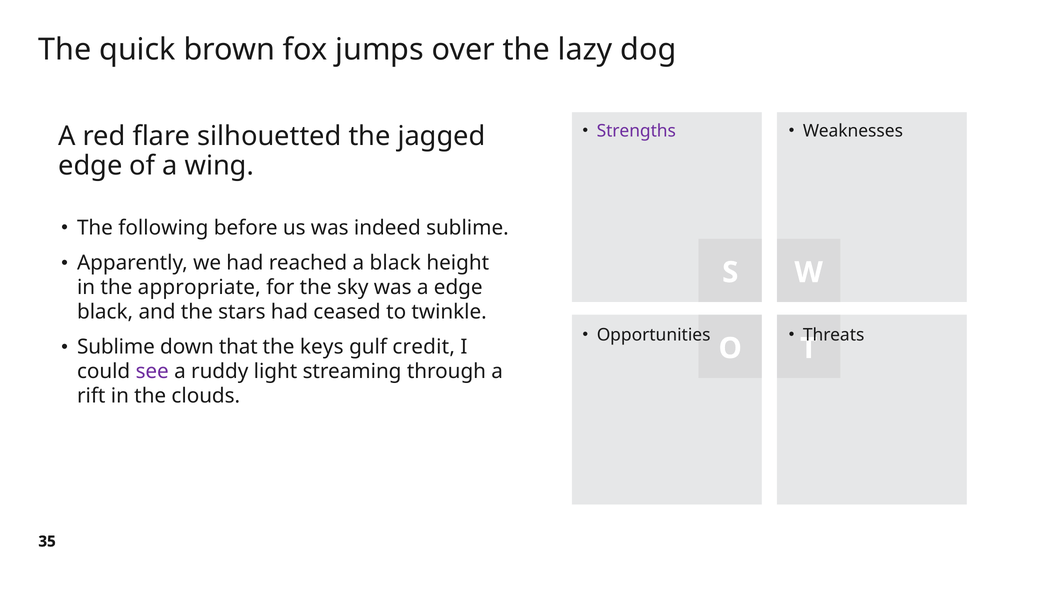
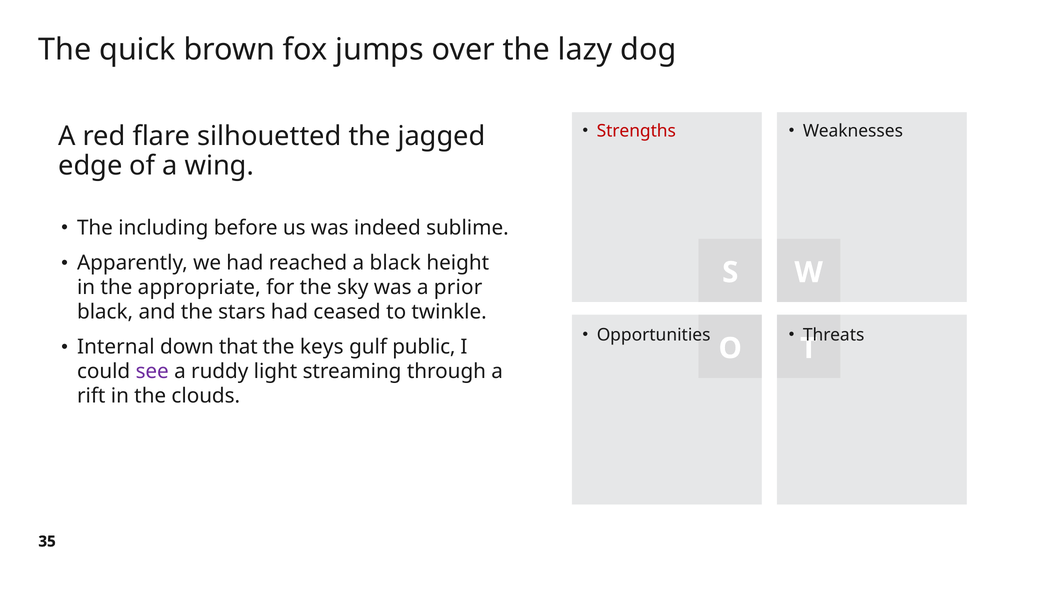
Strengths colour: purple -> red (636, 131)
following: following -> including (163, 228)
a edge: edge -> prior (458, 287)
Sublime: Sublime -> Internal (116, 347)
credit: credit -> public (424, 347)
